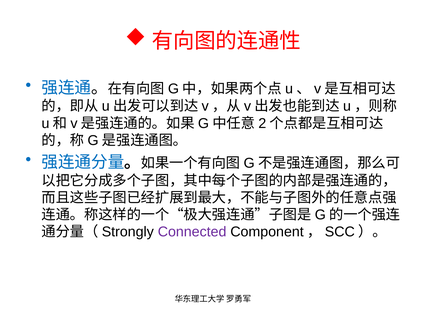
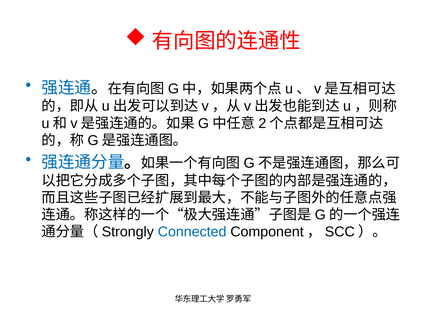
Connected colour: purple -> blue (192, 232)
